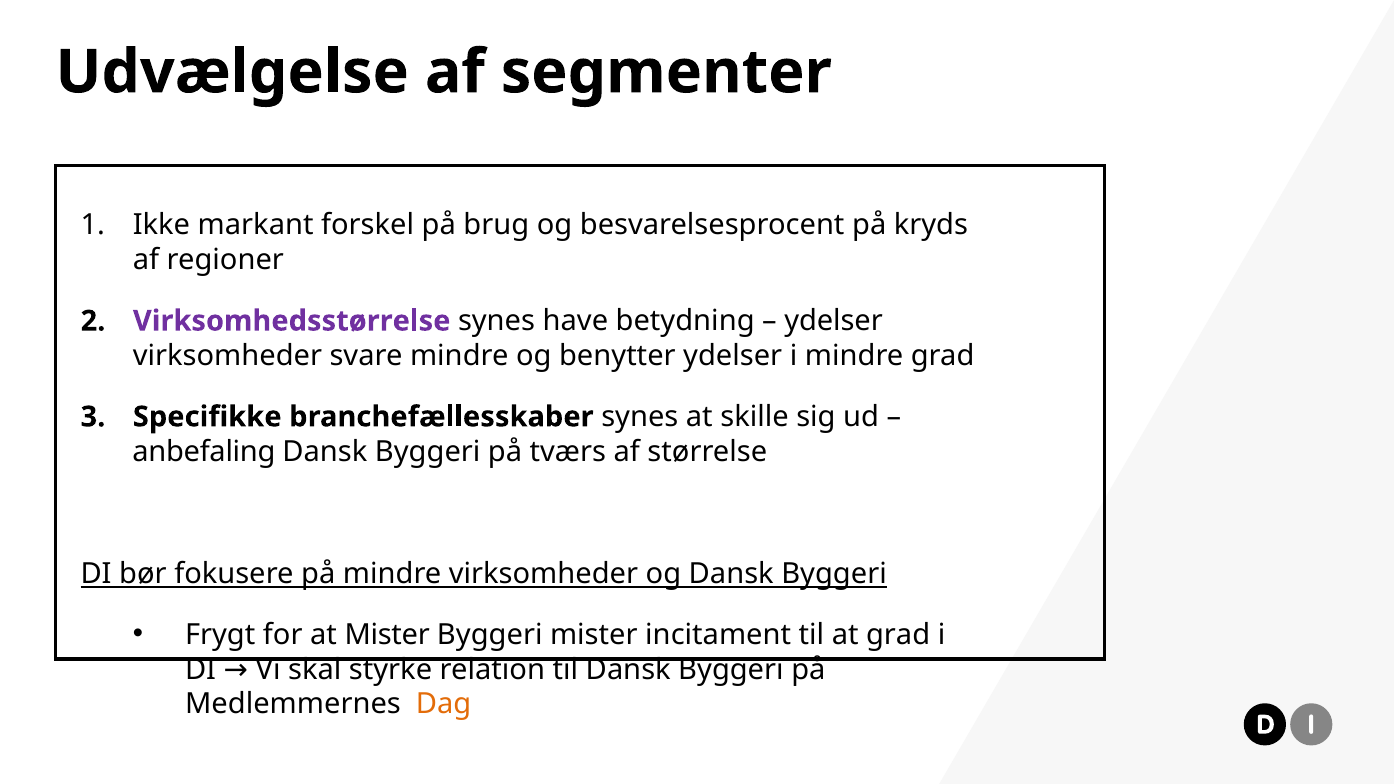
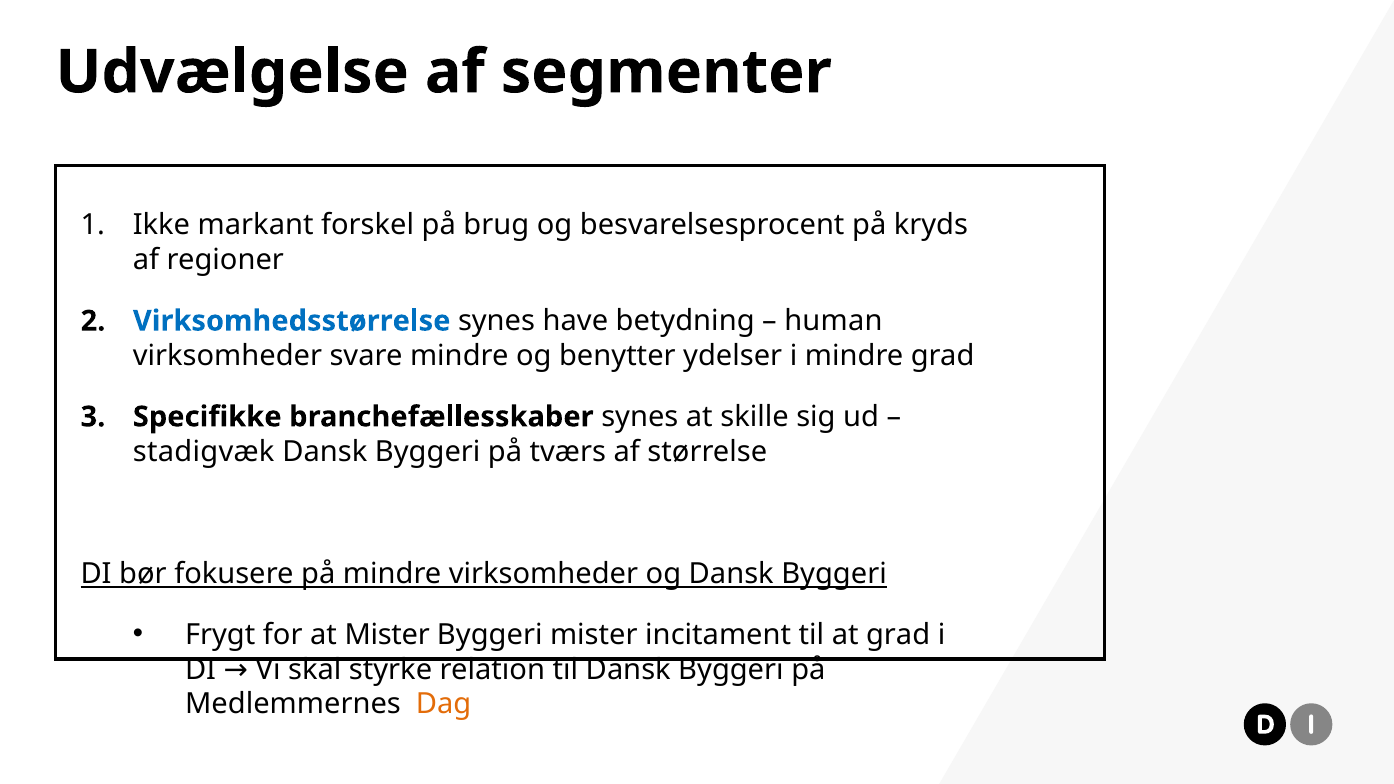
Virksomhedsstørrelse colour: purple -> blue (292, 321)
ydelser: ydelser -> human (833, 321)
anbefaling: anbefaling -> stadigvæk (204, 452)
